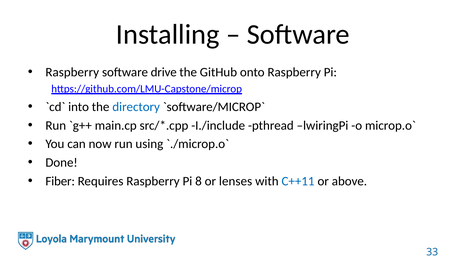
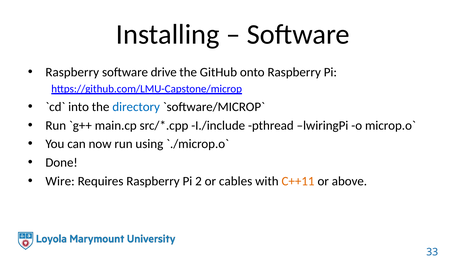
Fiber: Fiber -> Wire (60, 181)
8: 8 -> 2 (198, 181)
lenses: lenses -> cables (236, 181)
C++11 colour: blue -> orange (298, 181)
